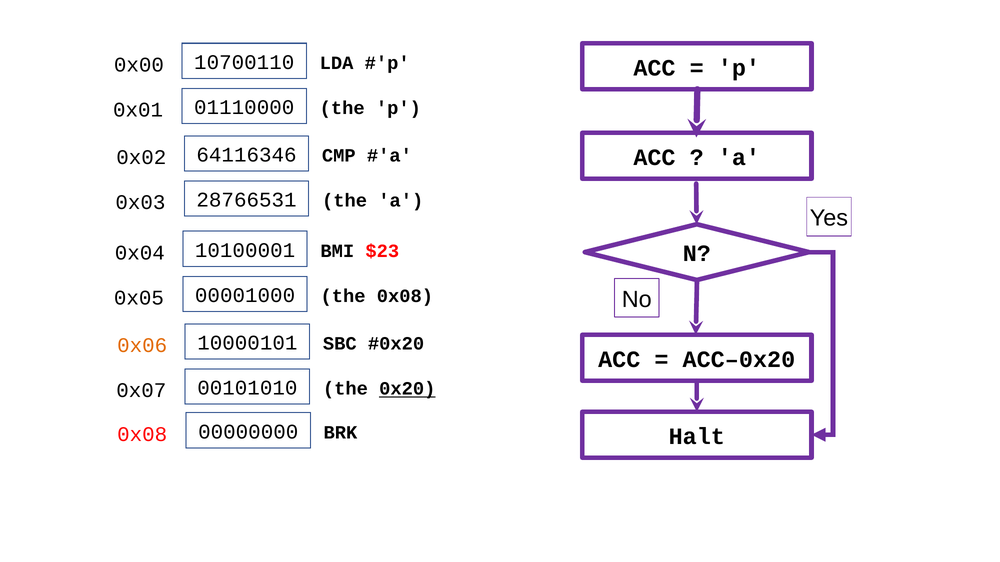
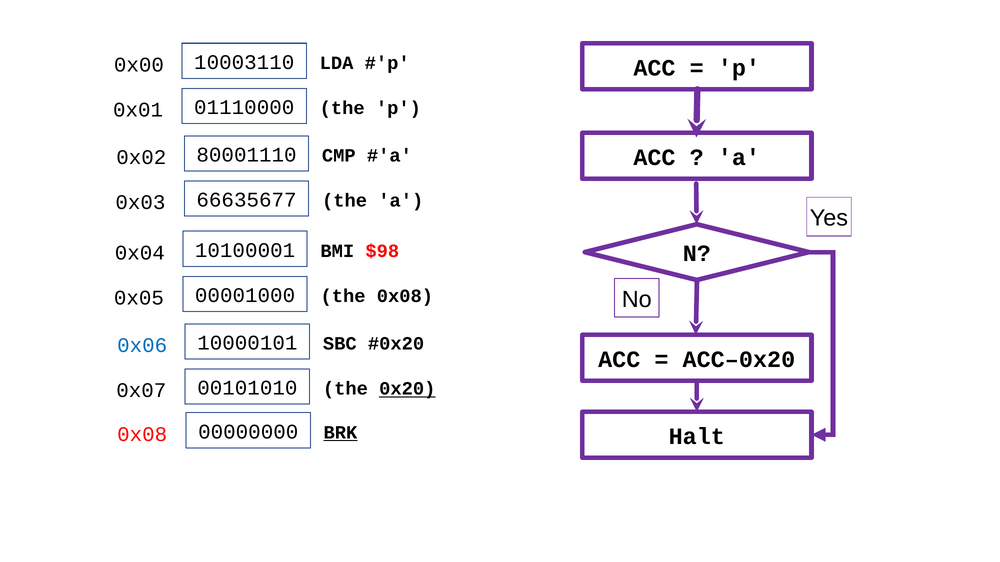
10700110: 10700110 -> 10003110 (244, 62)
64116346: 64116346 -> 80001110 (247, 155)
28766531: 28766531 -> 66635677 (247, 200)
$23: $23 -> $98 (382, 251)
0x06 colour: orange -> blue (142, 346)
BRK underline: none -> present (340, 433)
